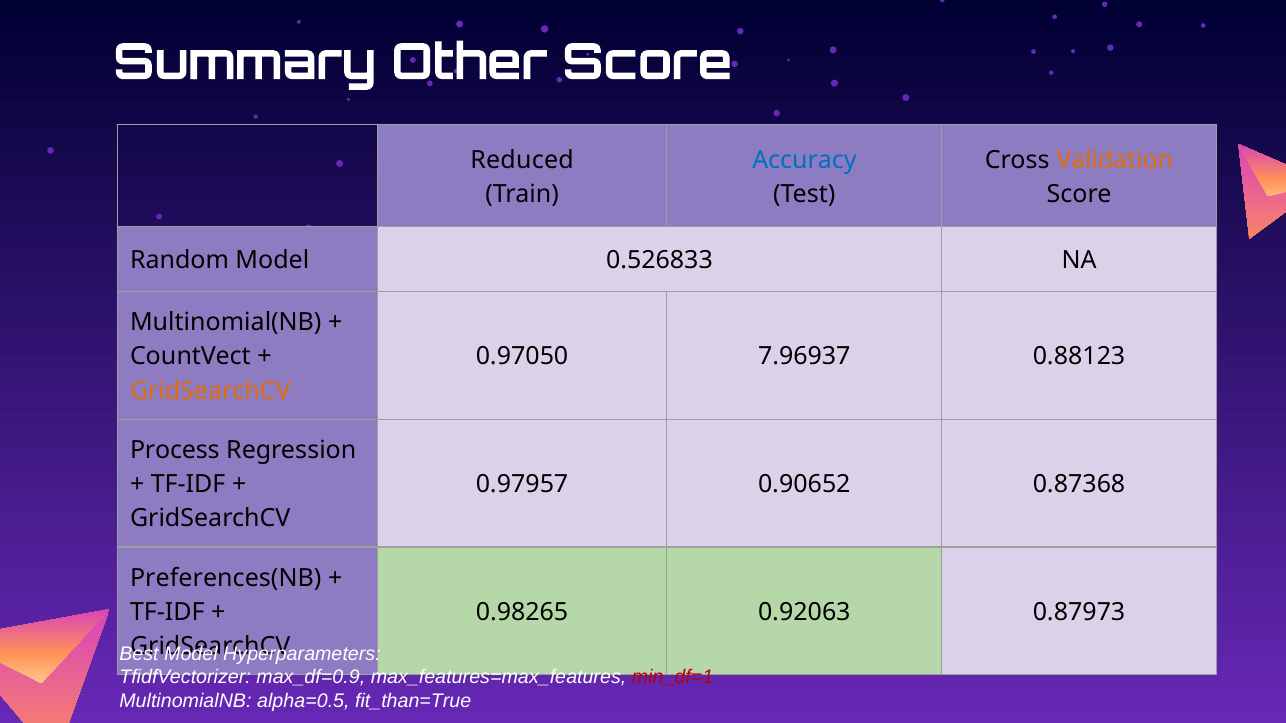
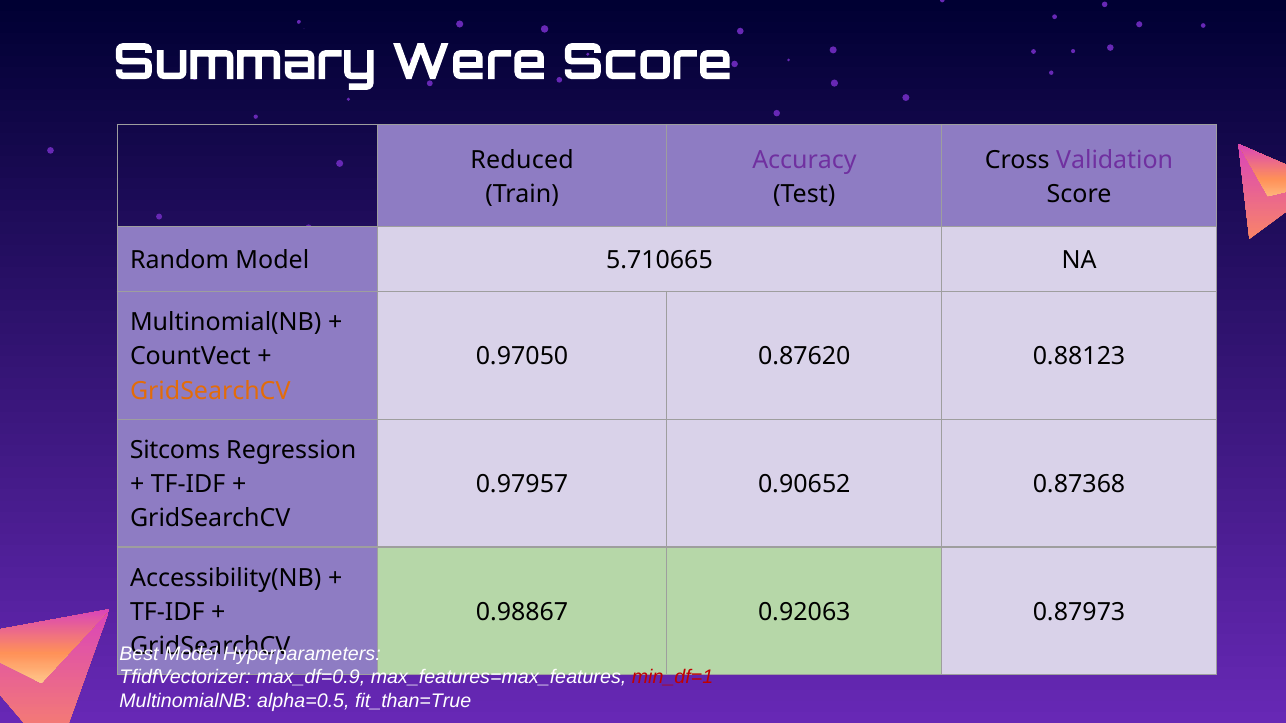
Other: Other -> Were (469, 63)
Accuracy colour: blue -> purple (804, 160)
Validation colour: orange -> purple (1115, 160)
0.526833: 0.526833 -> 5.710665 (659, 261)
7.96937: 7.96937 -> 0.87620 (804, 357)
Process: Process -> Sitcoms (175, 451)
Preferences(NB: Preferences(NB -> Accessibility(NB (226, 579)
0.98265: 0.98265 -> 0.98867 (522, 613)
